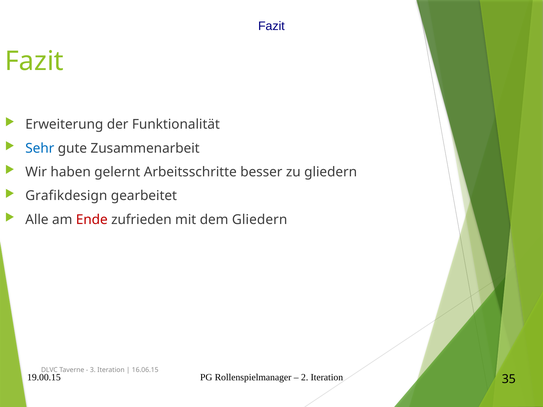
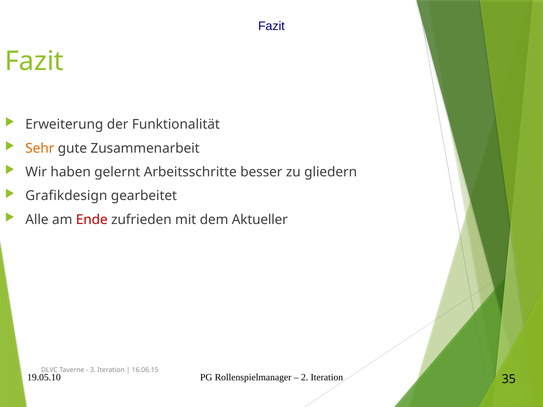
Sehr colour: blue -> orange (40, 148)
dem Gliedern: Gliedern -> Aktueller (260, 220)
19.00.15: 19.00.15 -> 19.05.10 (44, 377)
